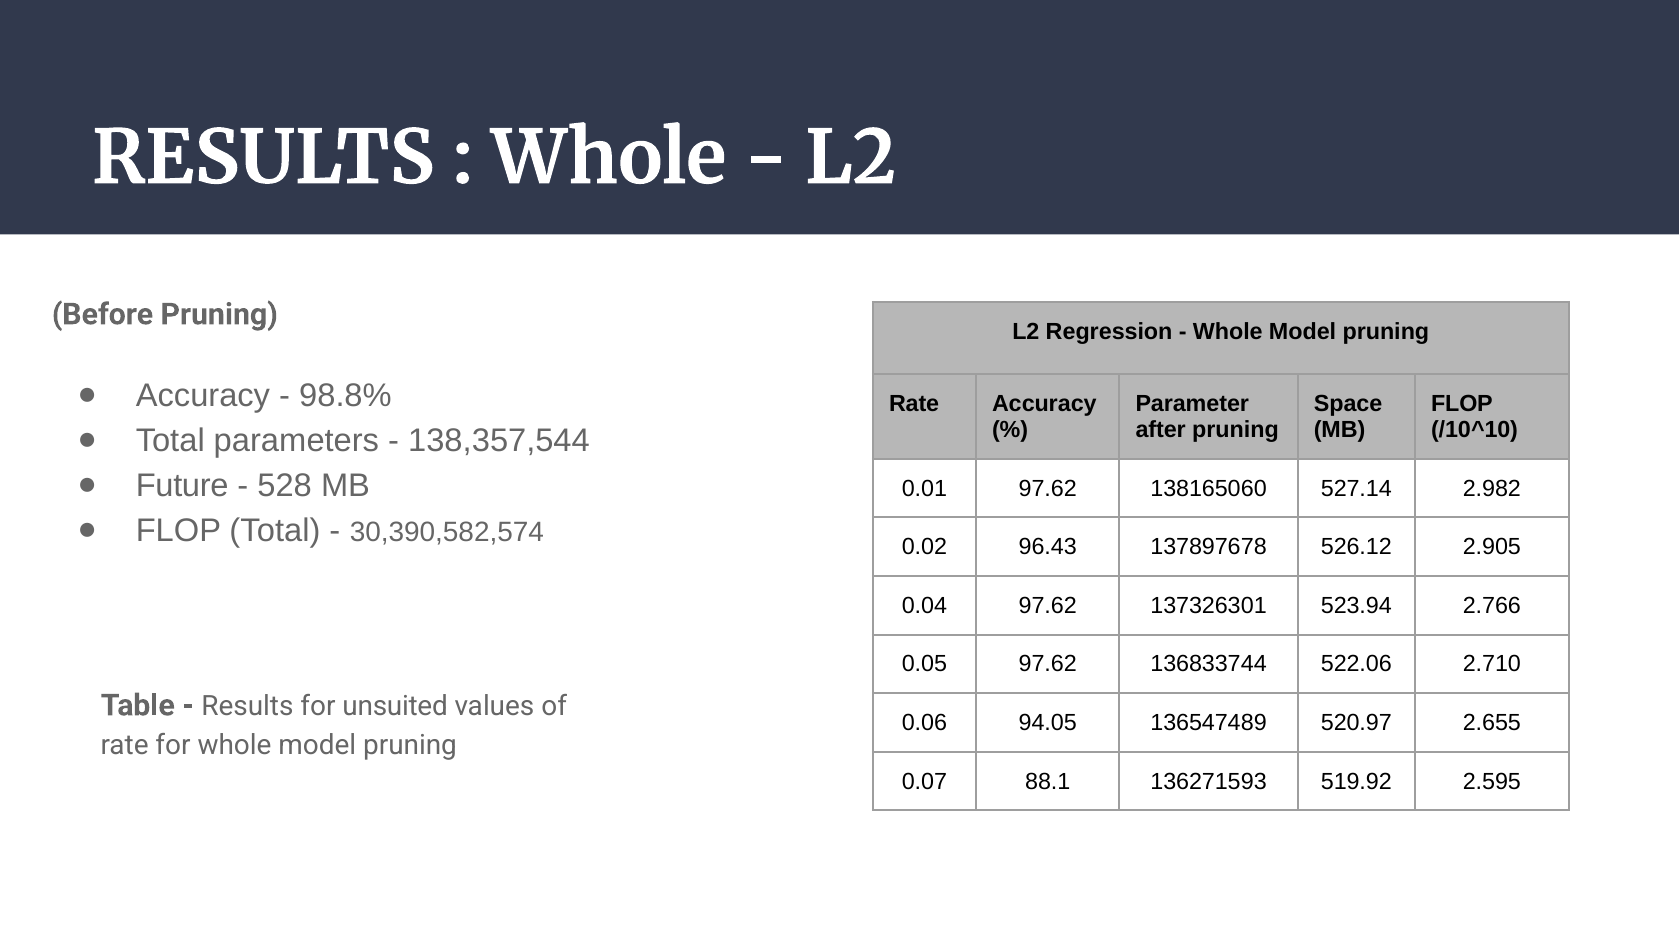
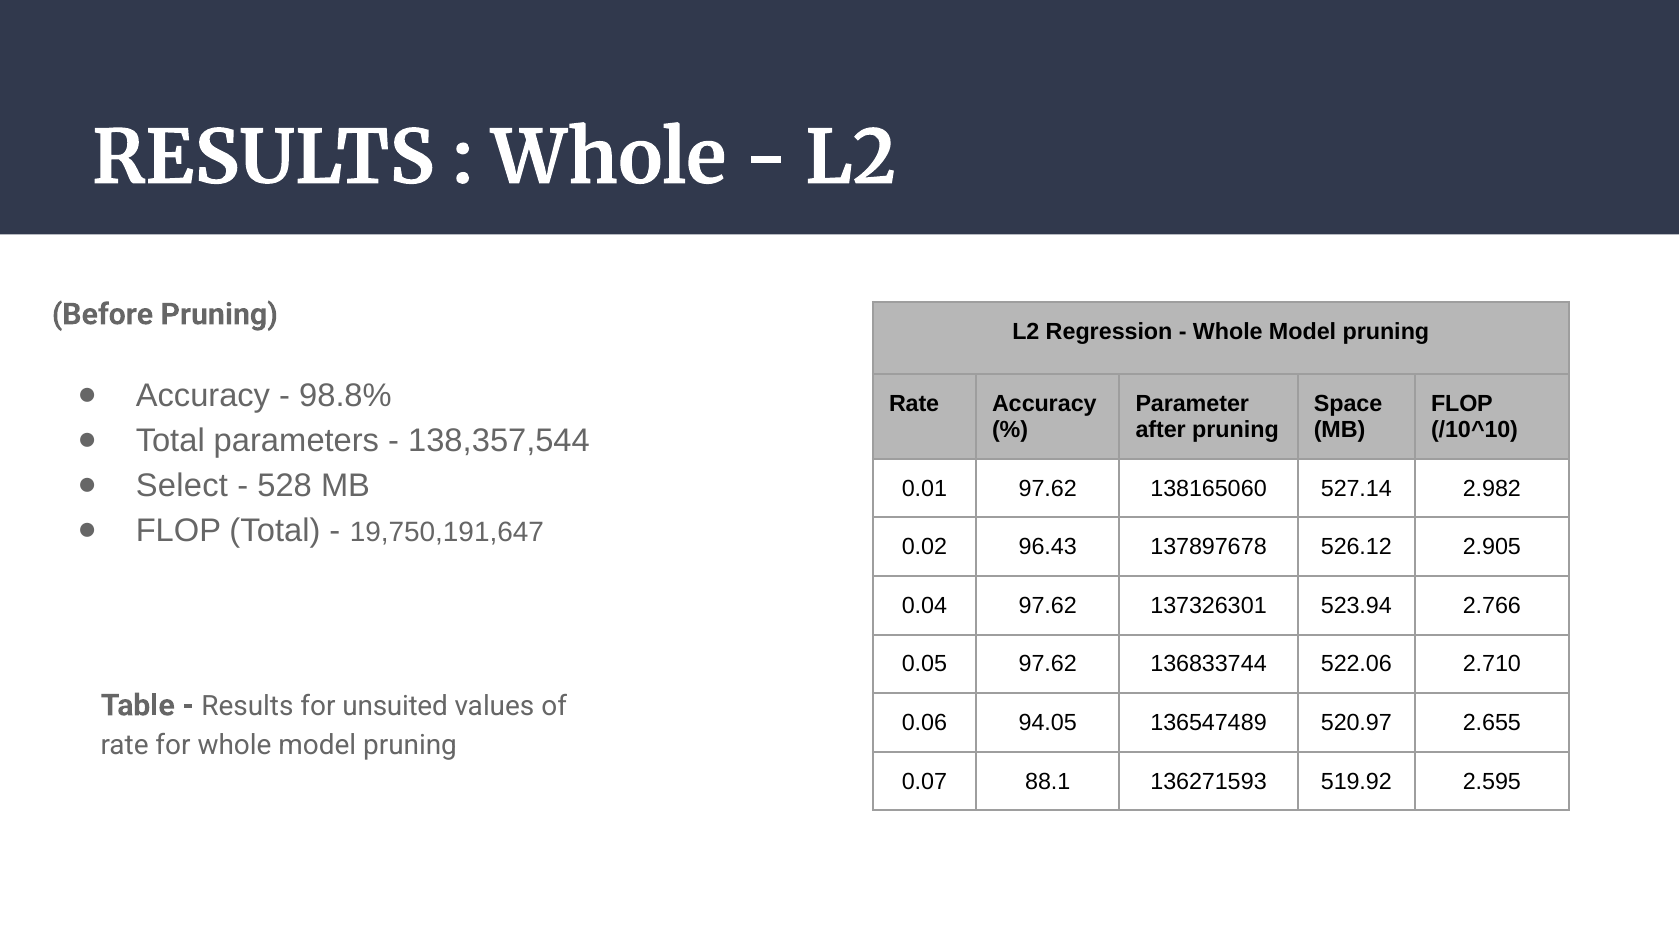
Future: Future -> Select (182, 486)
30,390,582,574: 30,390,582,574 -> 19,750,191,647 (447, 532)
